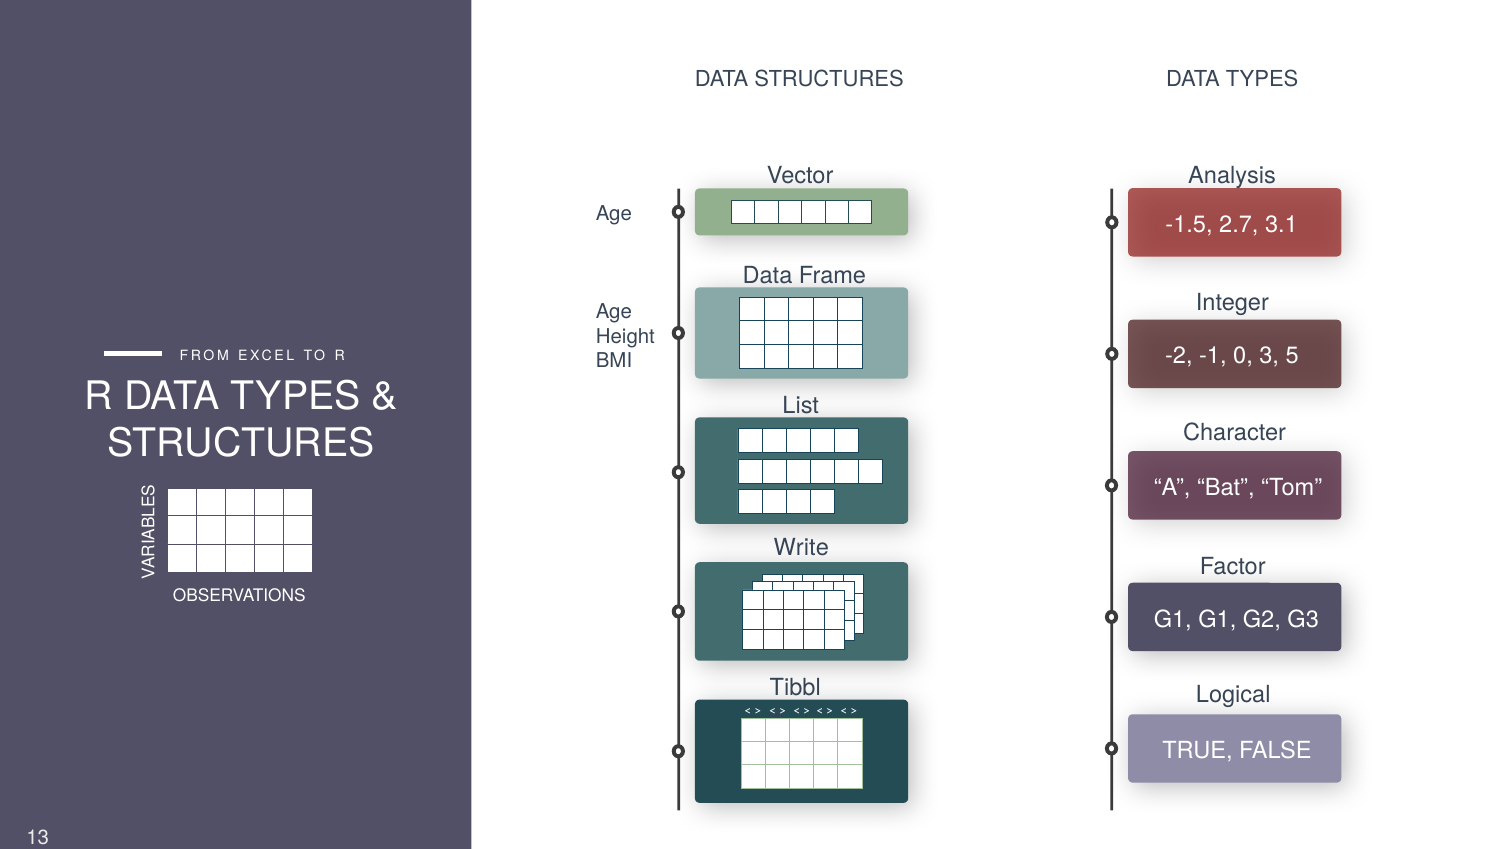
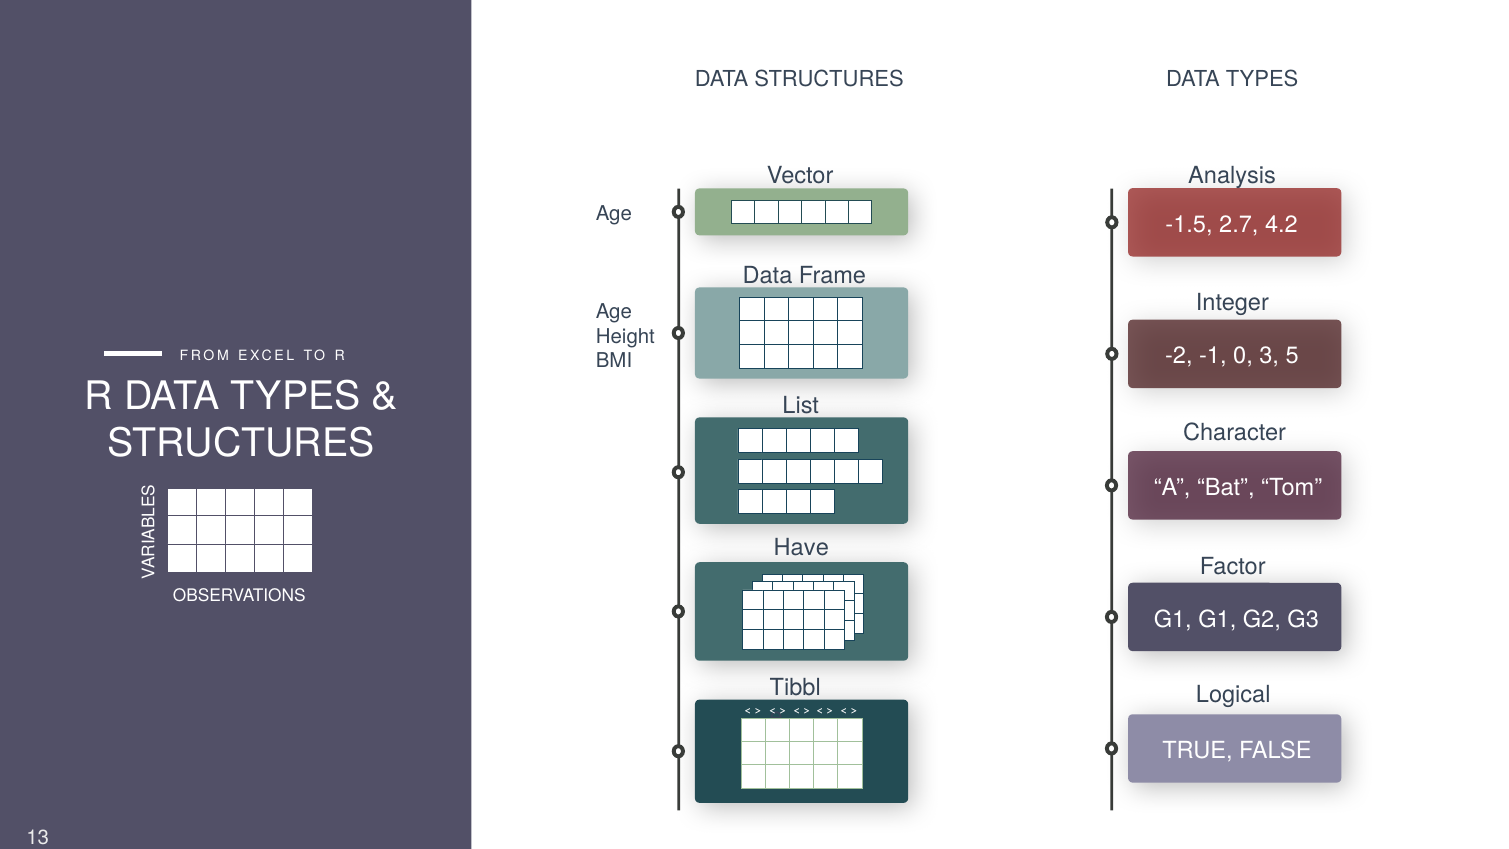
3.1: 3.1 -> 4.2 (1281, 225)
Write: Write -> Have (801, 548)
